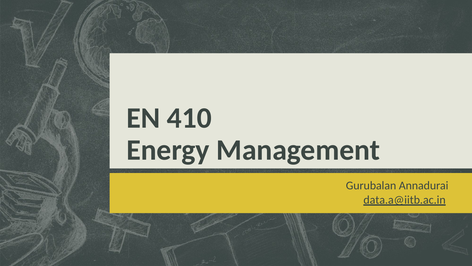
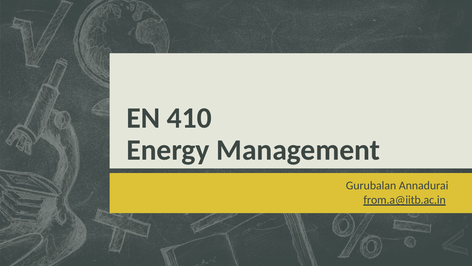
data.a@iitb.ac.in: data.a@iitb.ac.in -> from.a@iitb.ac.in (405, 200)
